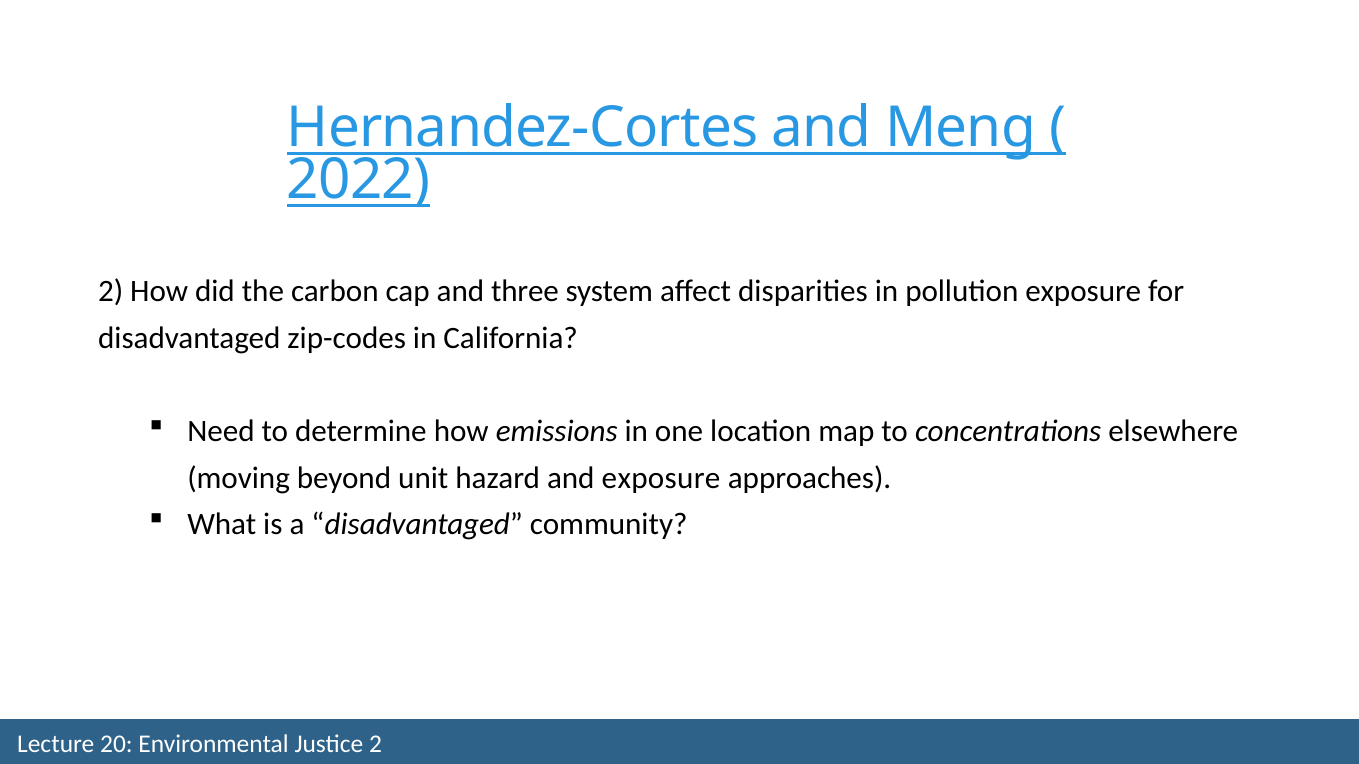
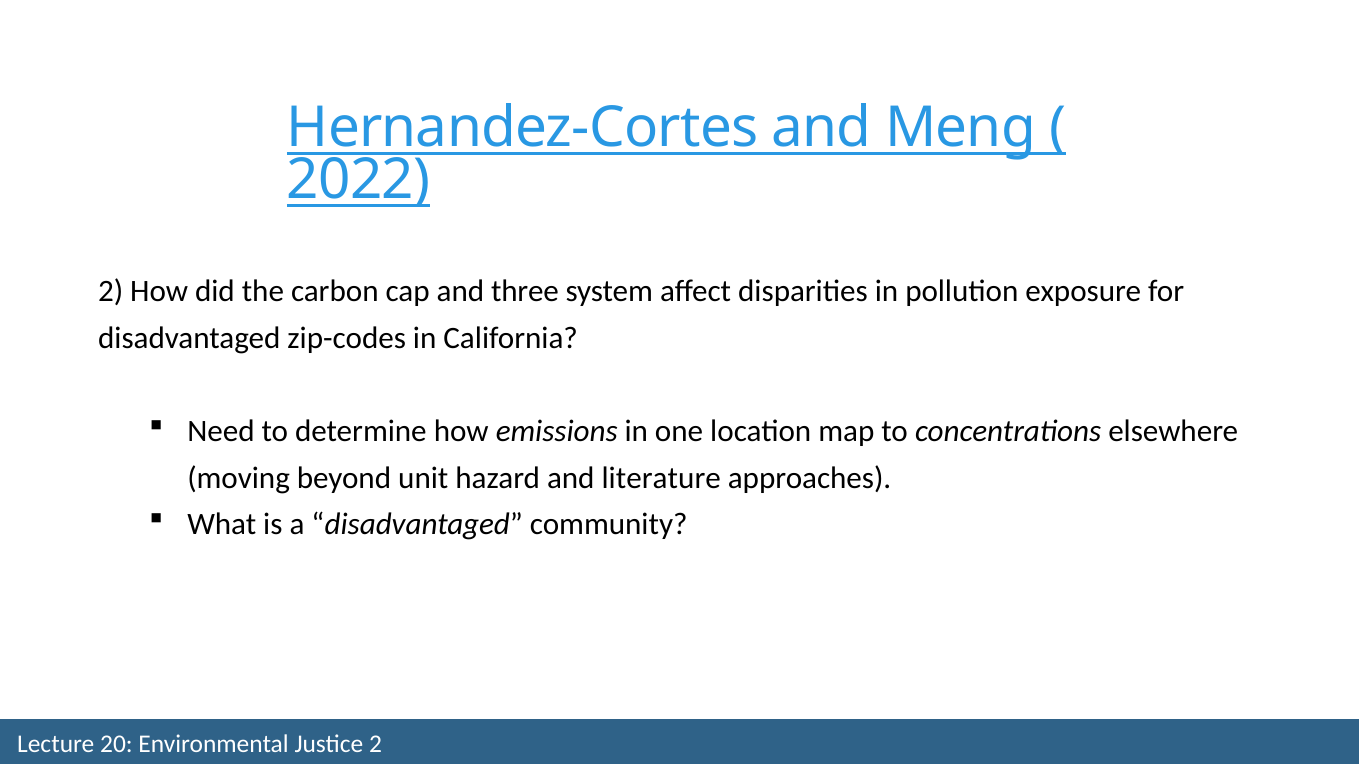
and exposure: exposure -> literature (661, 478)
